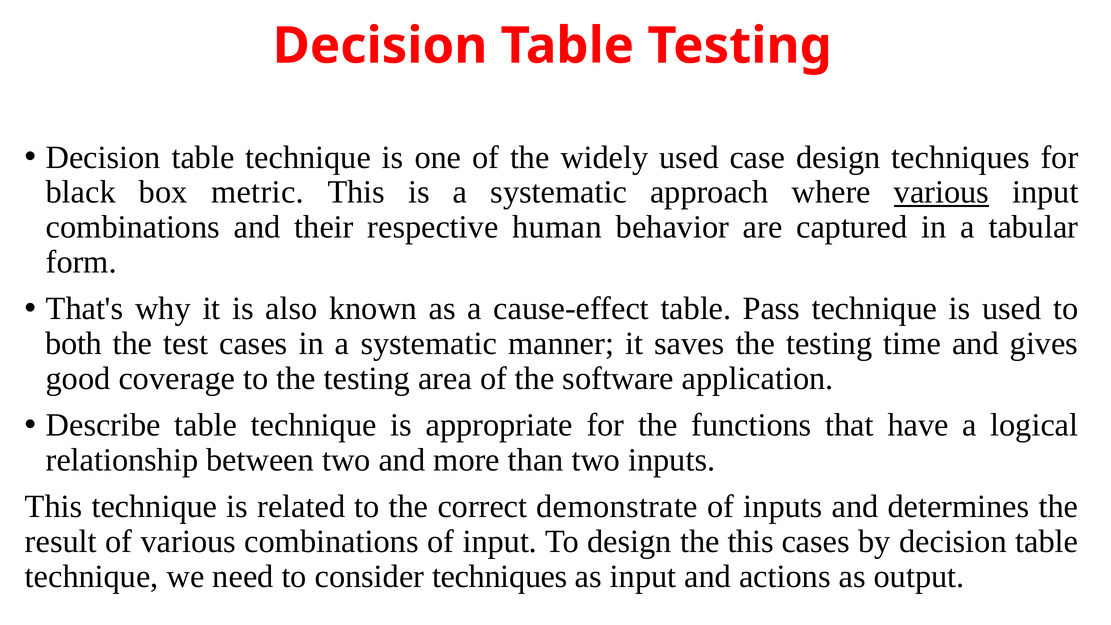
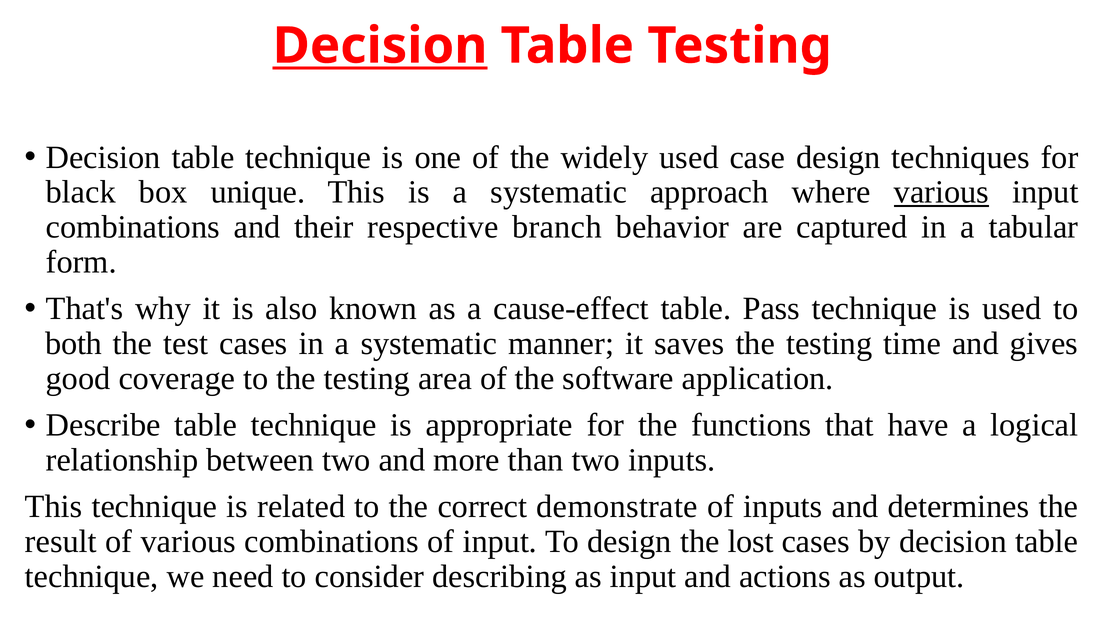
Decision underline: none -> present (380, 46)
metric: metric -> unique (258, 192)
human: human -> branch (557, 227)
the this: this -> lost (751, 541)
consider techniques: techniques -> describing (500, 576)
